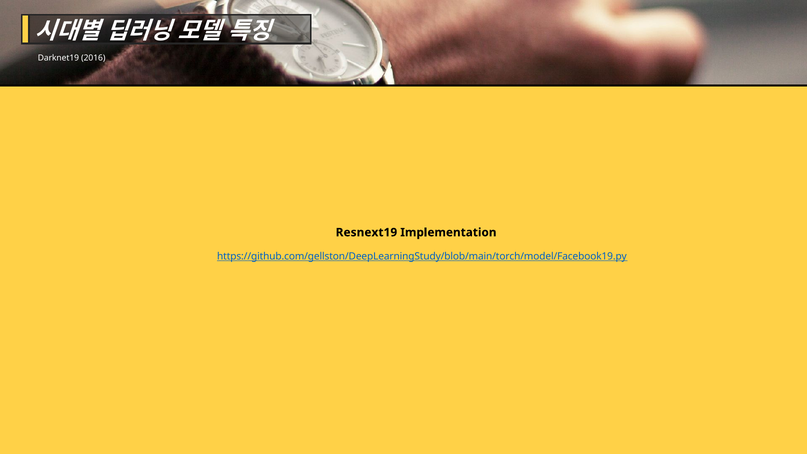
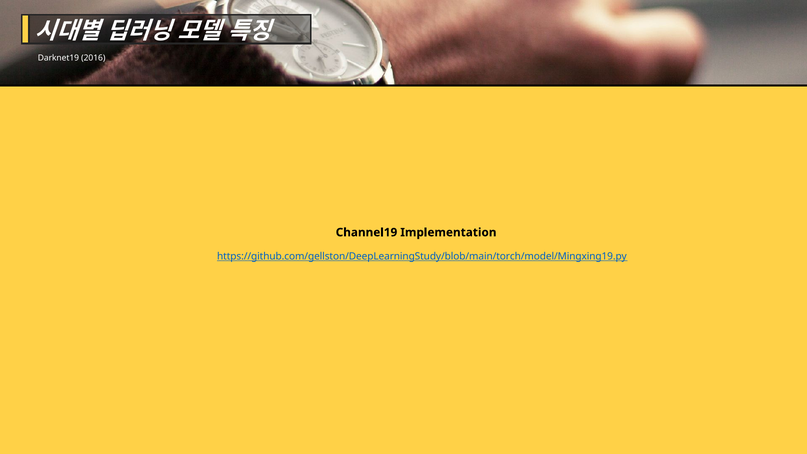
Resnext19: Resnext19 -> Channel19 (366, 232)
https://github.com/gellston/DeepLearningStudy/blob/main/torch/model/Facebook19.py: https://github.com/gellston/DeepLearningStudy/blob/main/torch/model/Facebook19.py -> https://github.com/gellston/DeepLearningStudy/blob/main/torch/model/Mingxing19.py (422, 256)
